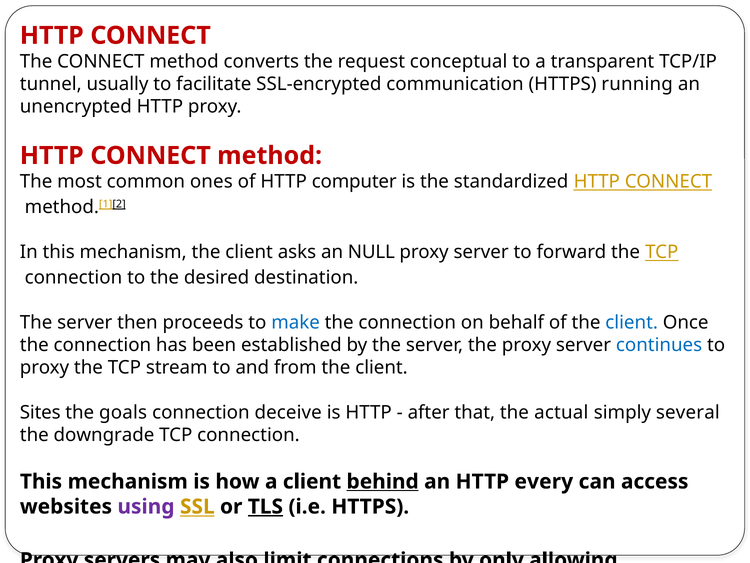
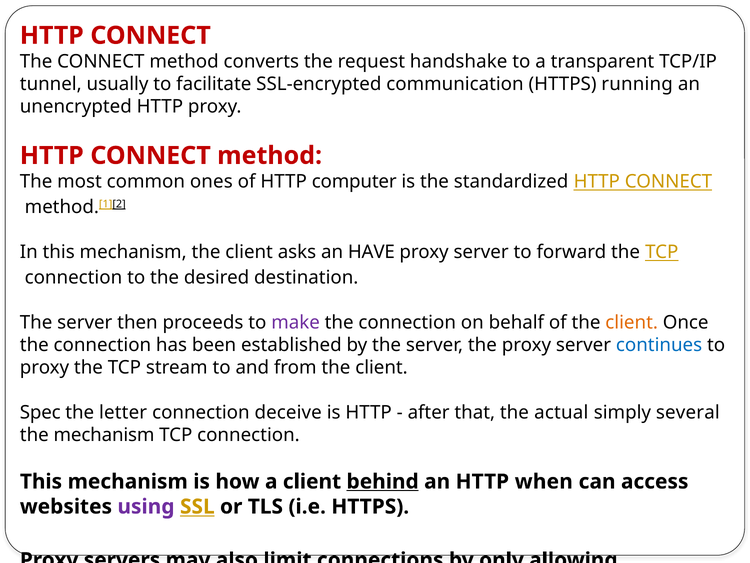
conceptual: conceptual -> handshake (459, 61)
NULL: NULL -> HAVE (371, 252)
make colour: blue -> purple (296, 322)
client colour: blue -> orange (632, 322)
Sites: Sites -> Spec (40, 412)
goals: goals -> letter (123, 412)
the downgrade: downgrade -> mechanism (104, 435)
every: every -> when (544, 481)
TLS underline: present -> none (265, 506)
